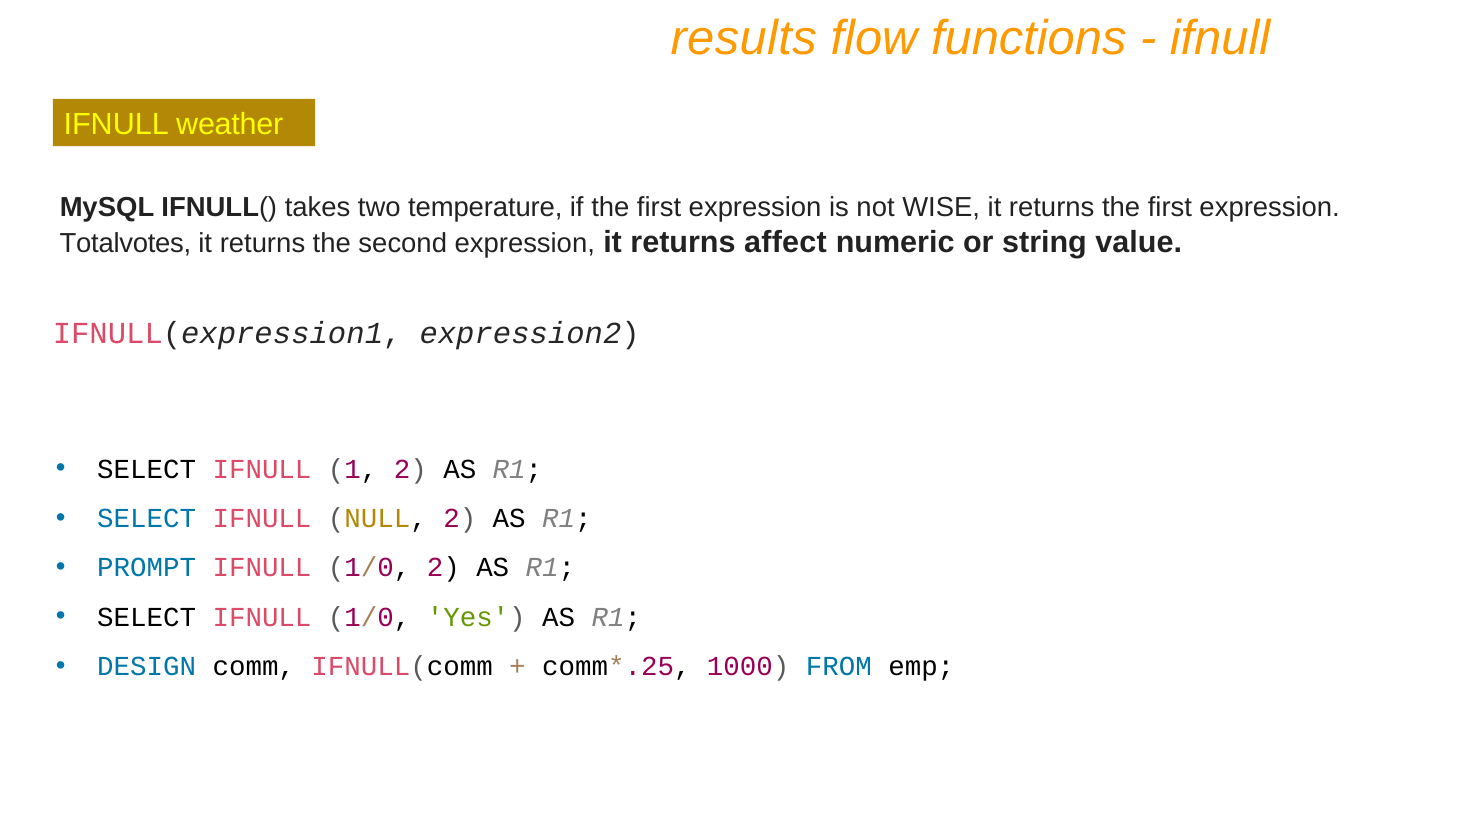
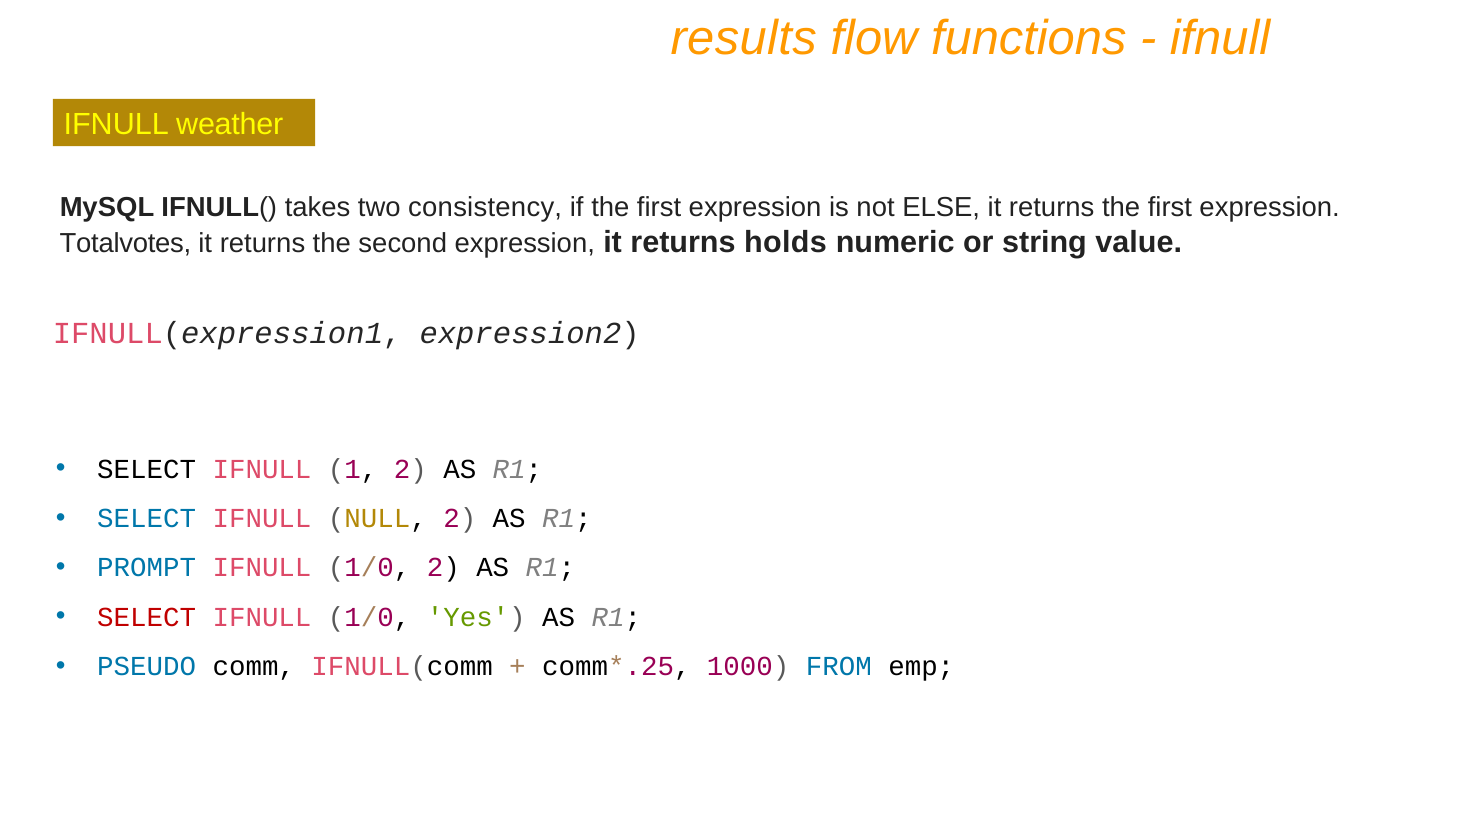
temperature: temperature -> consistency (485, 207)
WISE: WISE -> ELSE (941, 207)
affect: affect -> holds (785, 242)
SELECT colour: black -> red (147, 617)
DESIGN: DESIGN -> PSEUDO (147, 667)
